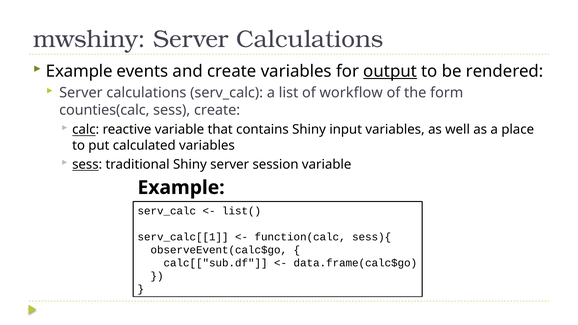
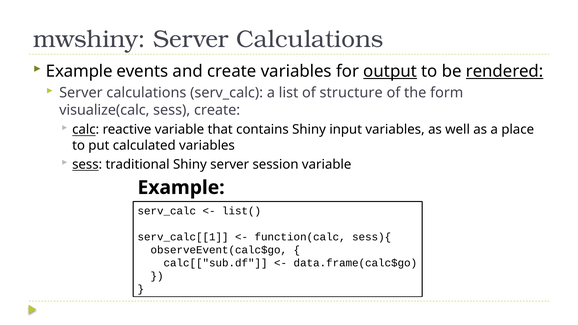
rendered underline: none -> present (505, 71)
workflow: workflow -> structure (351, 93)
counties(calc: counties(calc -> visualize(calc (104, 110)
